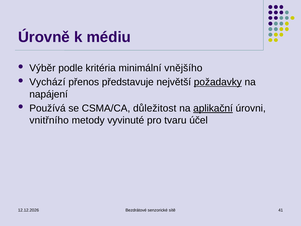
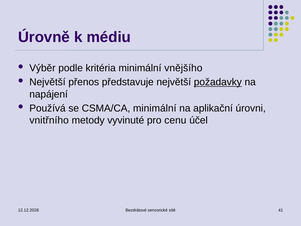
Vychází: Vychází -> Největší (47, 82)
CSMA/CA důležitost: důležitost -> minimální (155, 108)
aplikační underline: present -> none (213, 108)
tvaru: tvaru -> cenu (175, 120)
